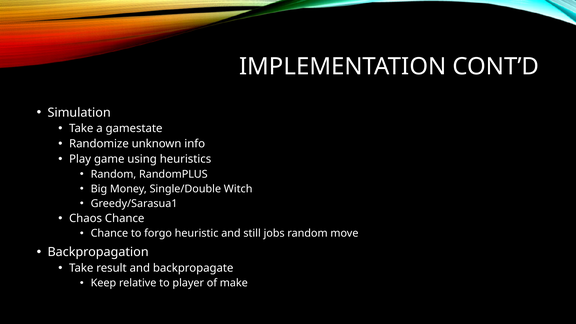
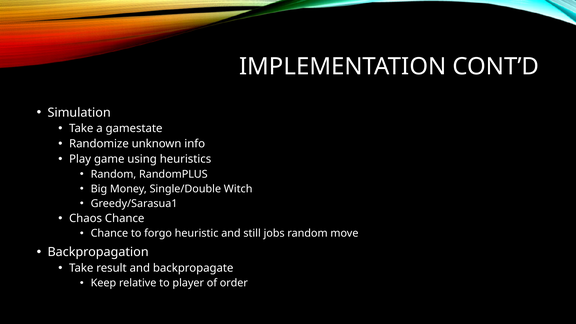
make: make -> order (234, 283)
